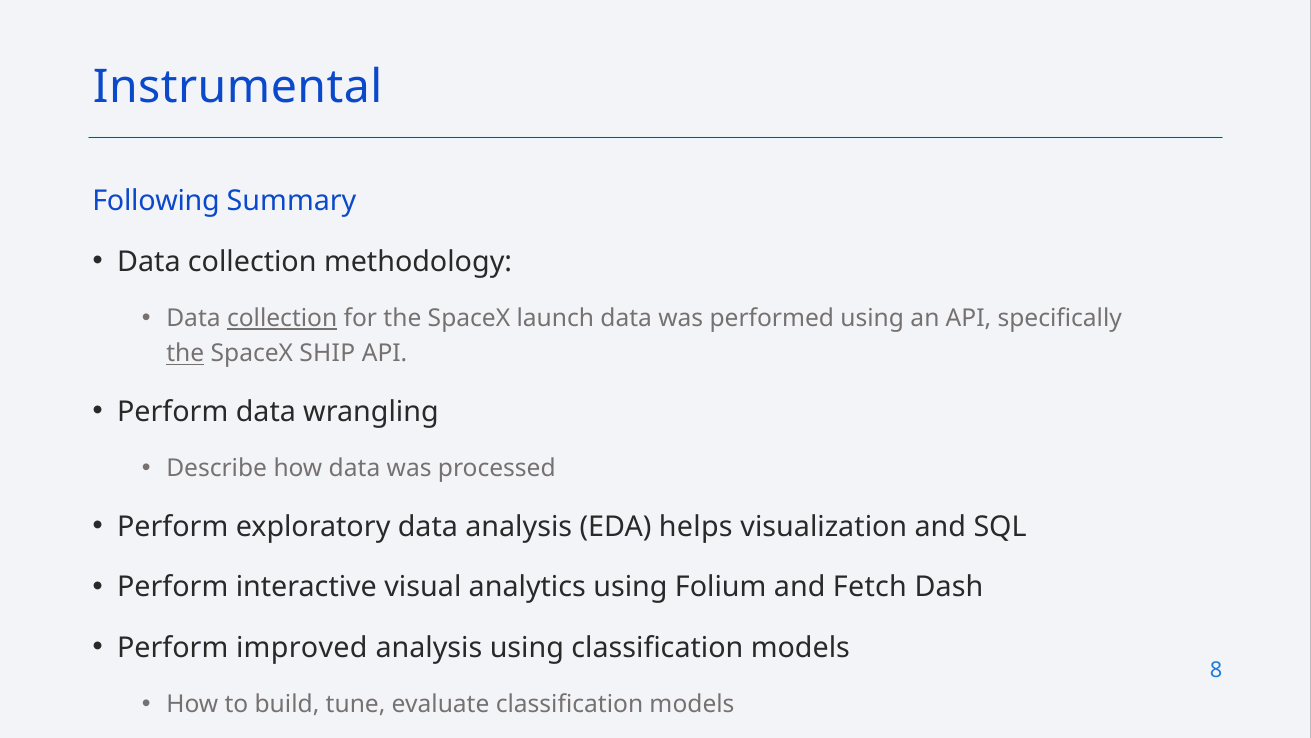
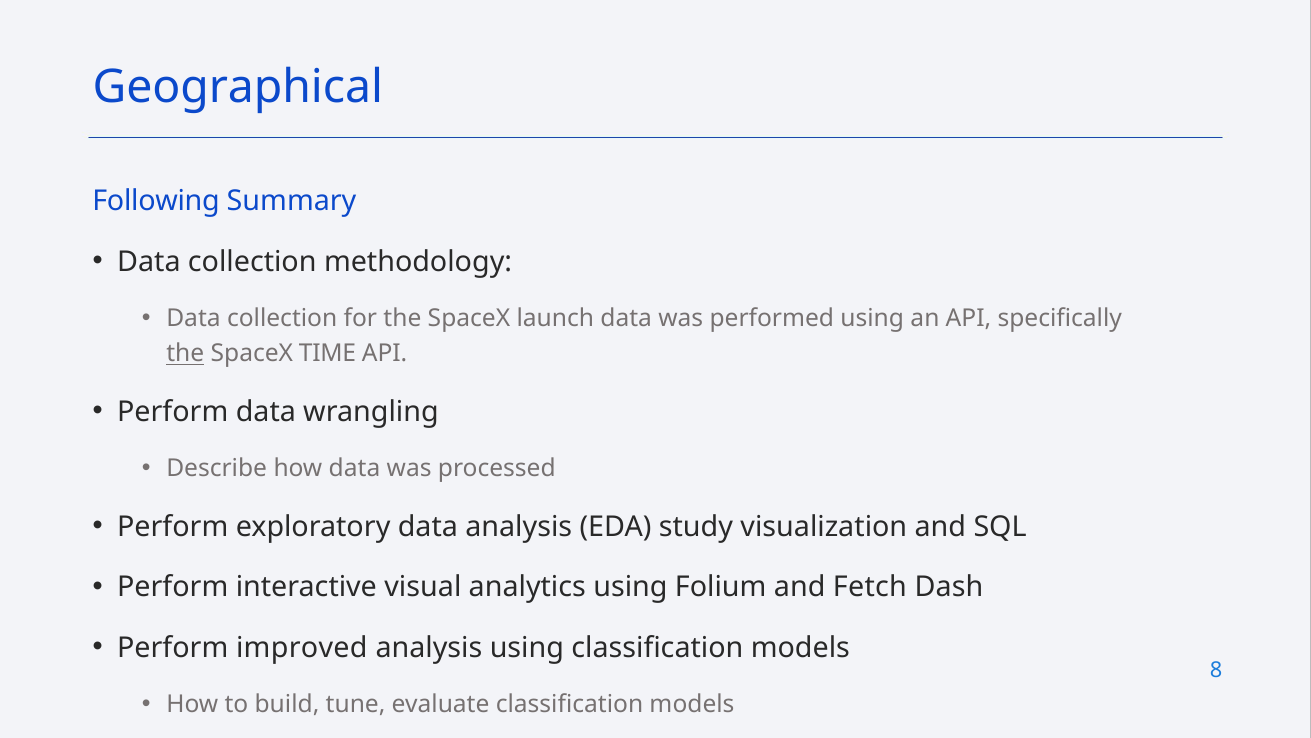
Instrumental: Instrumental -> Geographical (238, 88)
collection underline: present -> none (282, 318)
SHIP: SHIP -> TIME (328, 353)
helps: helps -> study (696, 527)
